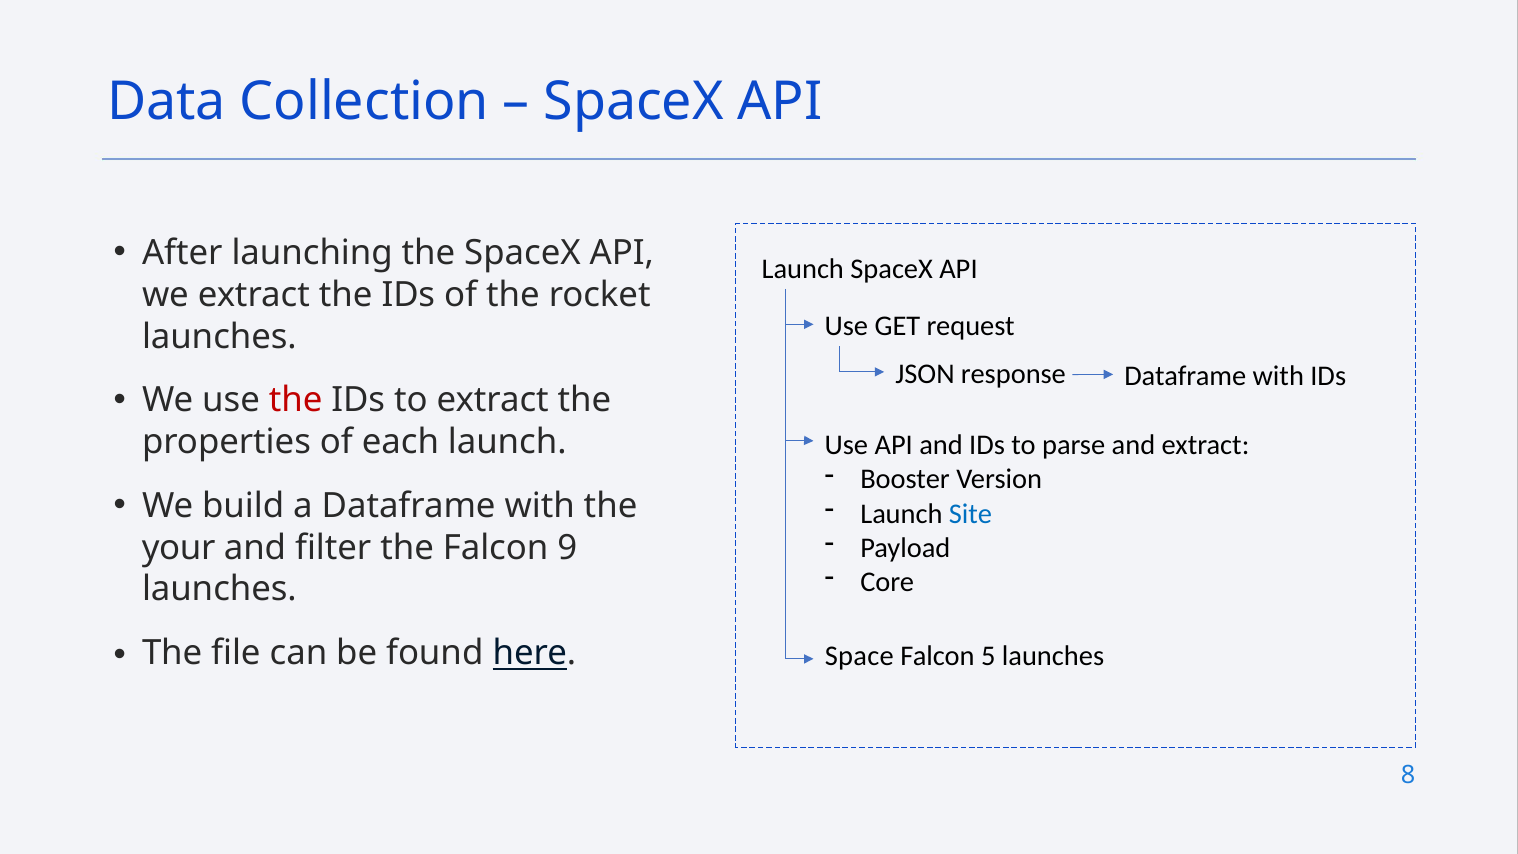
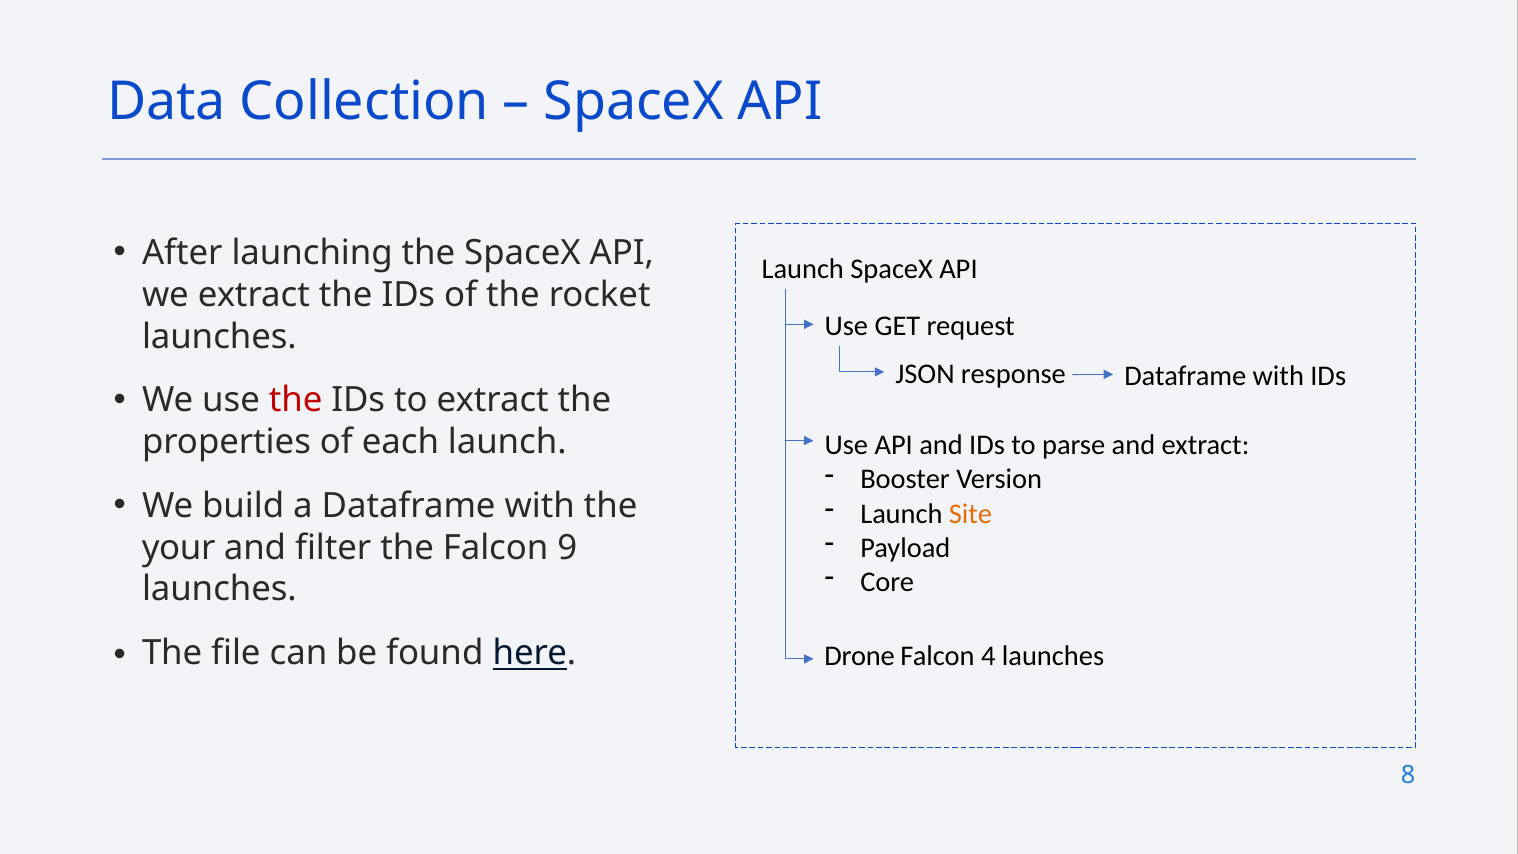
Site colour: blue -> orange (970, 514)
Space: Space -> Drone (860, 656)
5: 5 -> 4 (988, 656)
